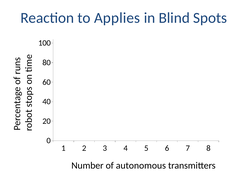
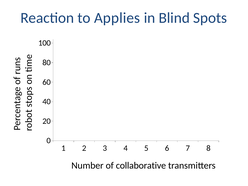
autonomous: autonomous -> collaborative (141, 166)
